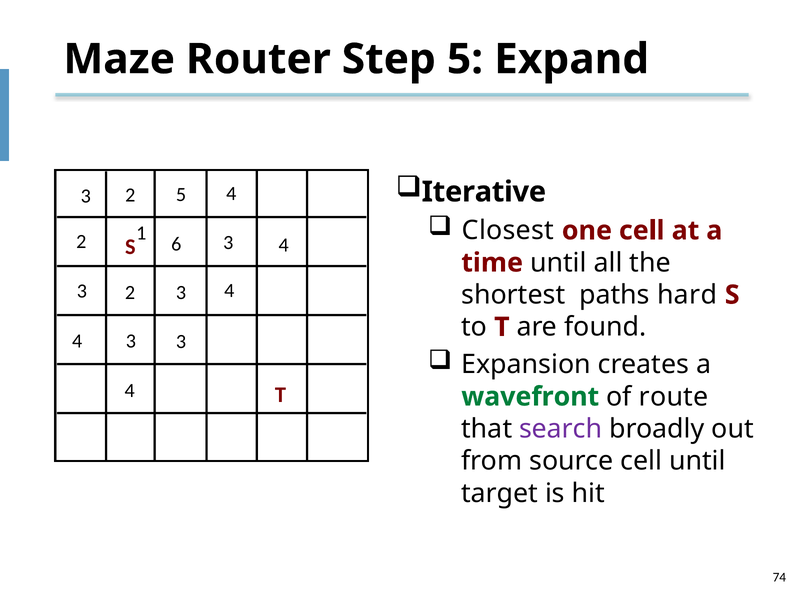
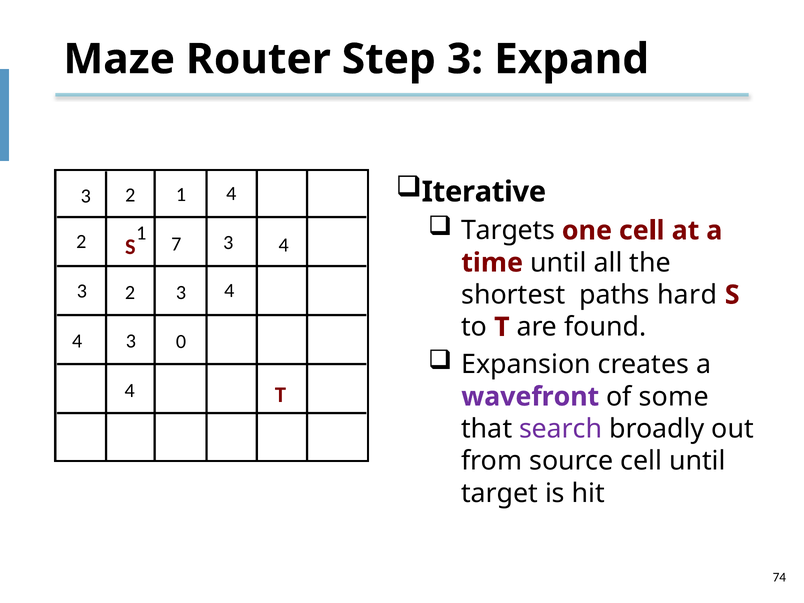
Step 5: 5 -> 3 (465, 59)
3 5: 5 -> 1 (181, 194)
Closest: Closest -> Targets (508, 231)
6: 6 -> 7 (176, 244)
4 3: 3 -> 0 (181, 342)
wavefront colour: green -> purple (530, 397)
route: route -> some (674, 397)
